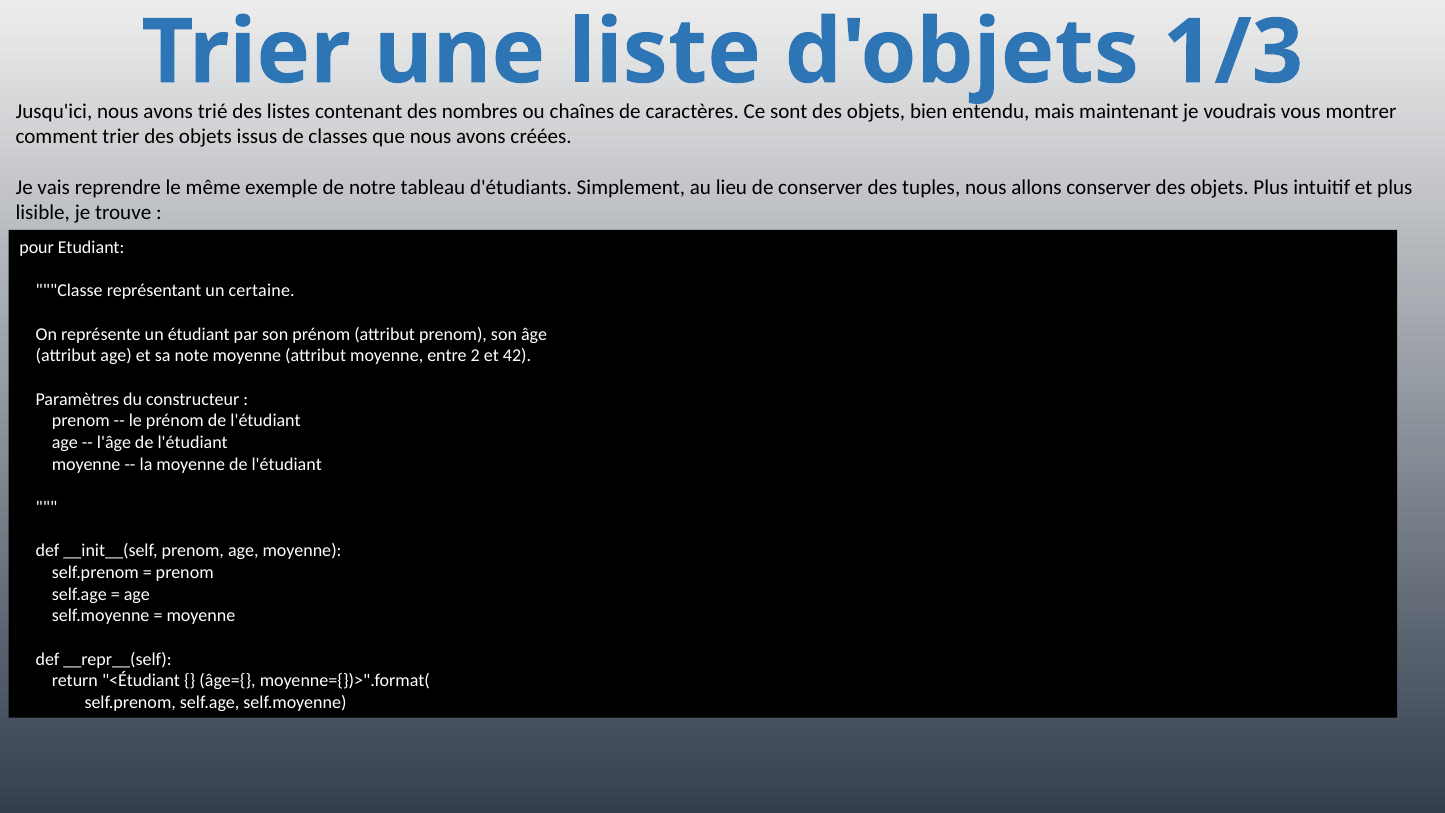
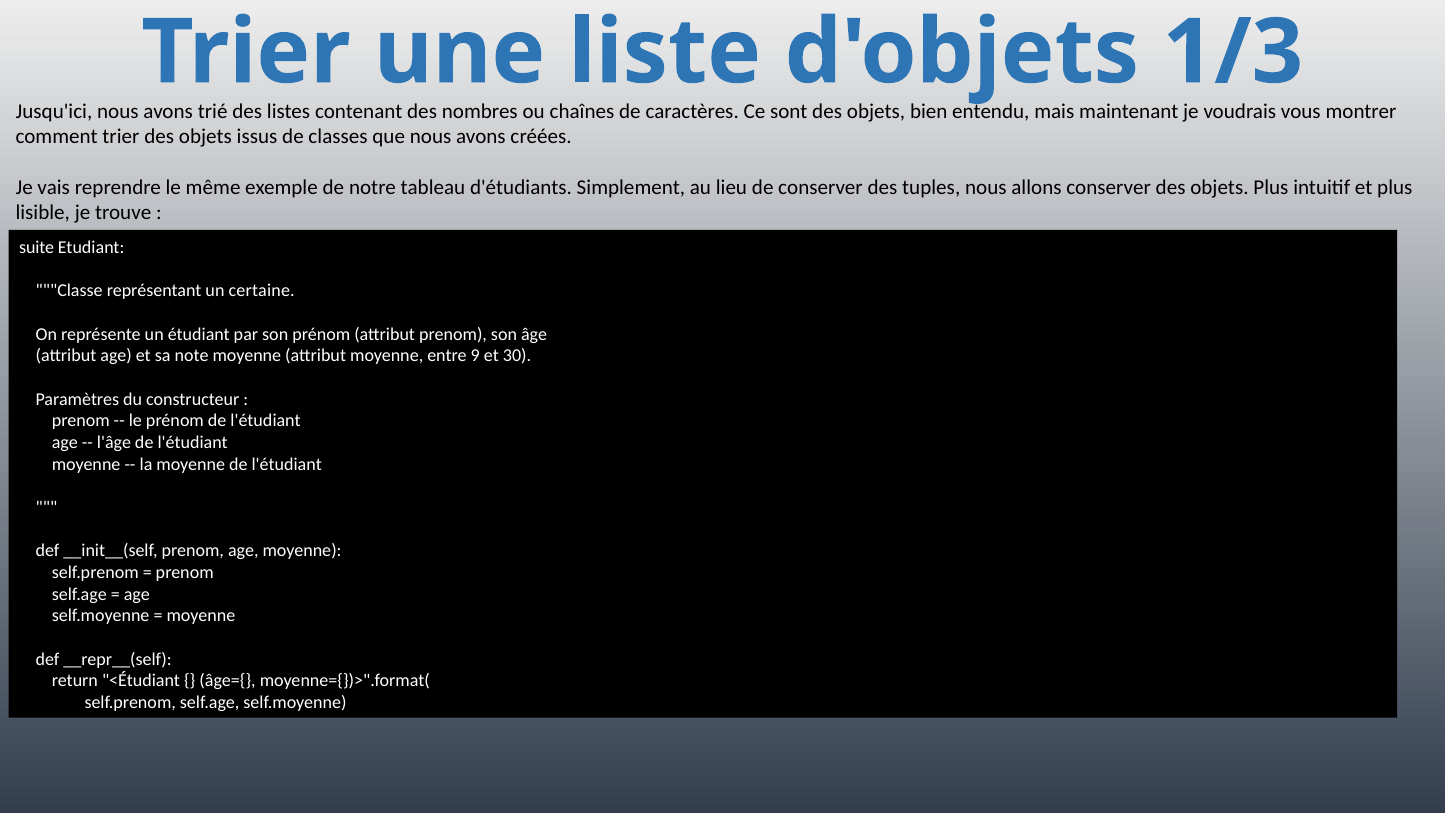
pour: pour -> suite (37, 247)
2: 2 -> 9 (475, 356)
42: 42 -> 30 (517, 356)
